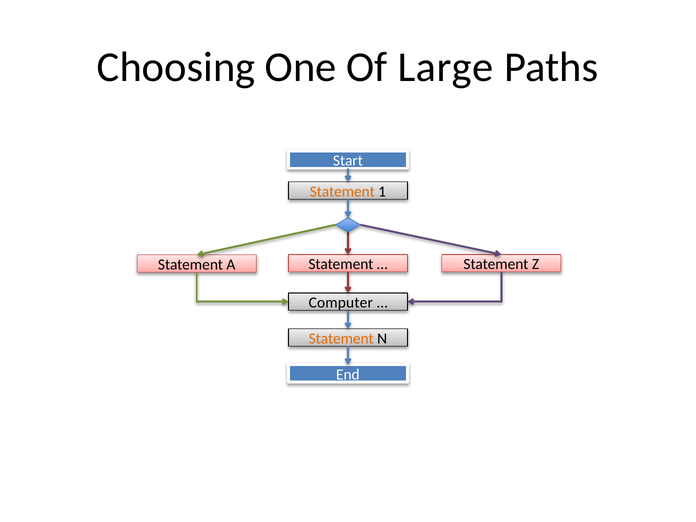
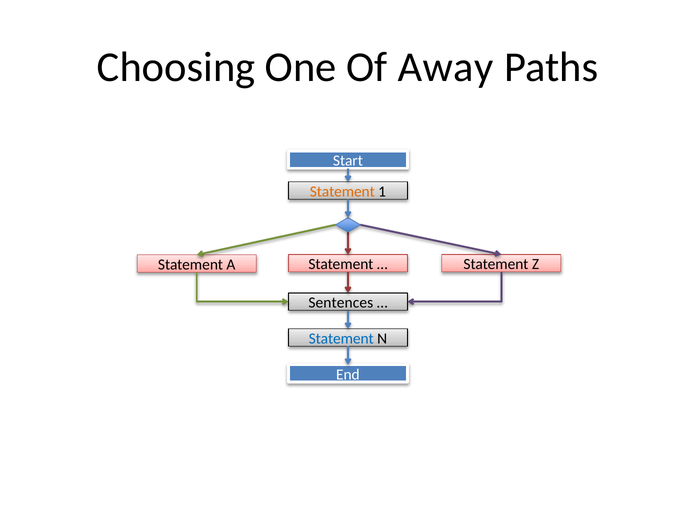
Large: Large -> Away (445, 67)
Computer: Computer -> Sentences (341, 303)
Statement colour: orange -> blue (341, 339)
